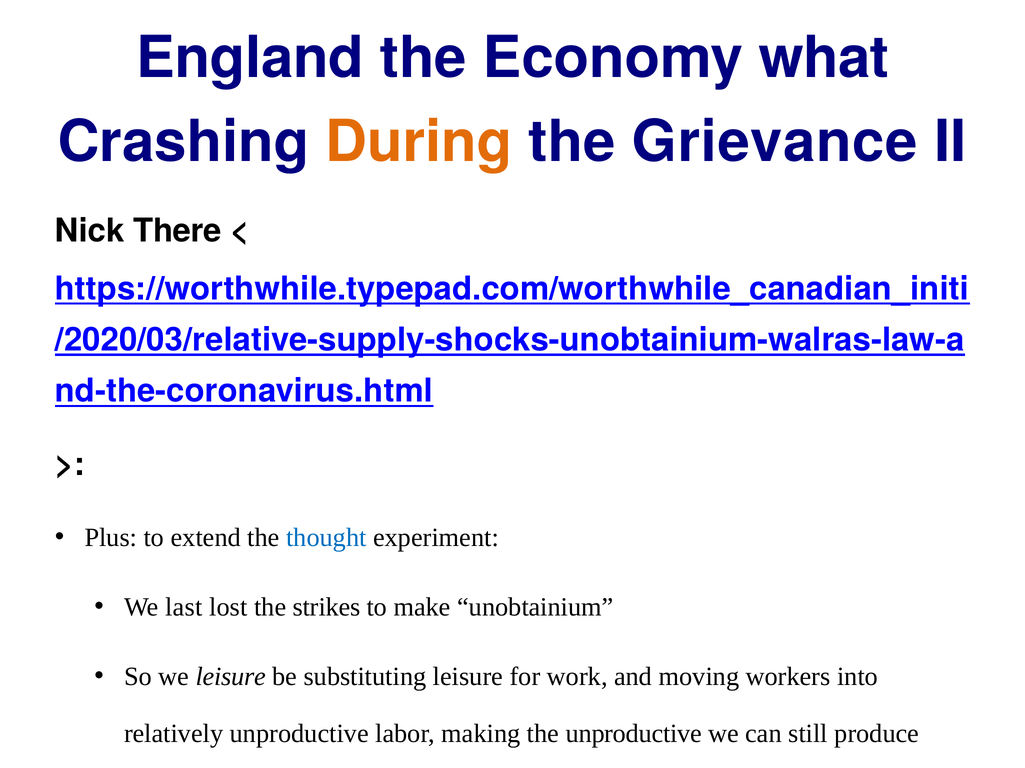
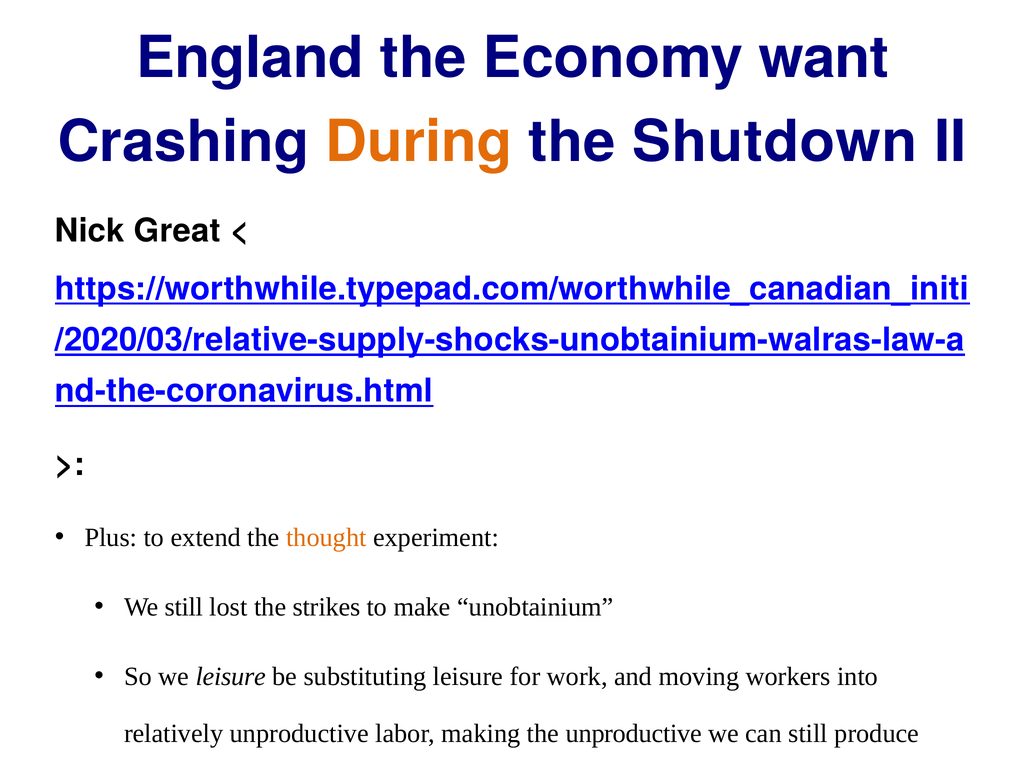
what: what -> want (824, 58)
Grievance: Grievance -> Shutdown (775, 142)
There: There -> Great (177, 231)
thought colour: blue -> orange (326, 538)
We last: last -> still (184, 608)
